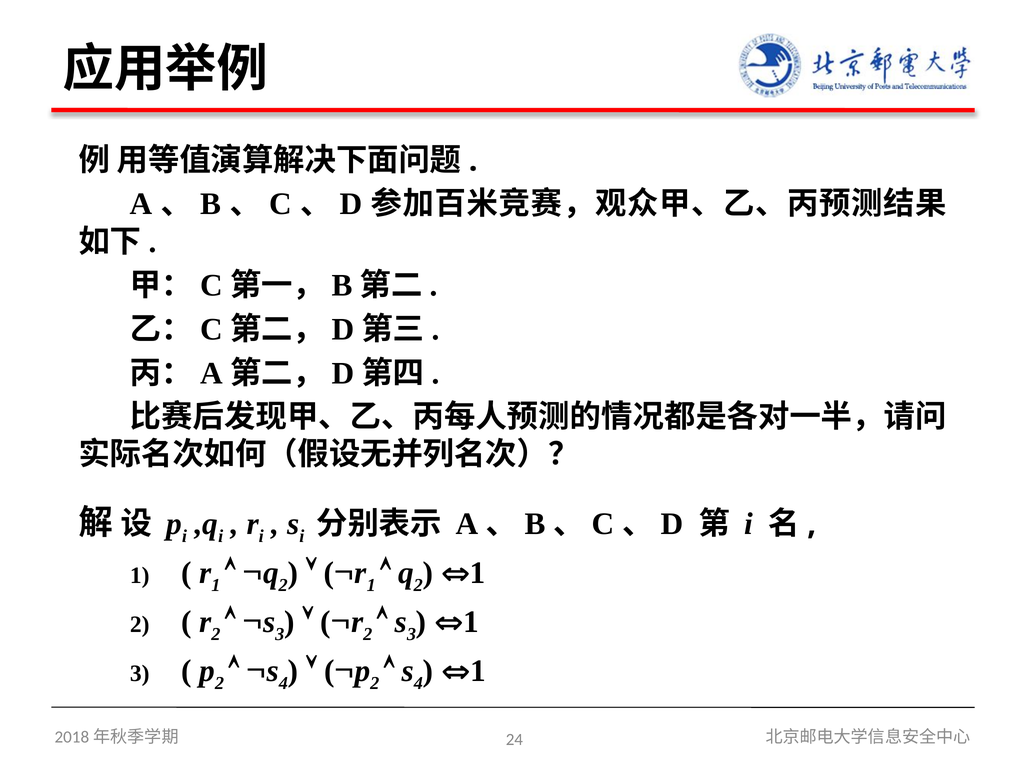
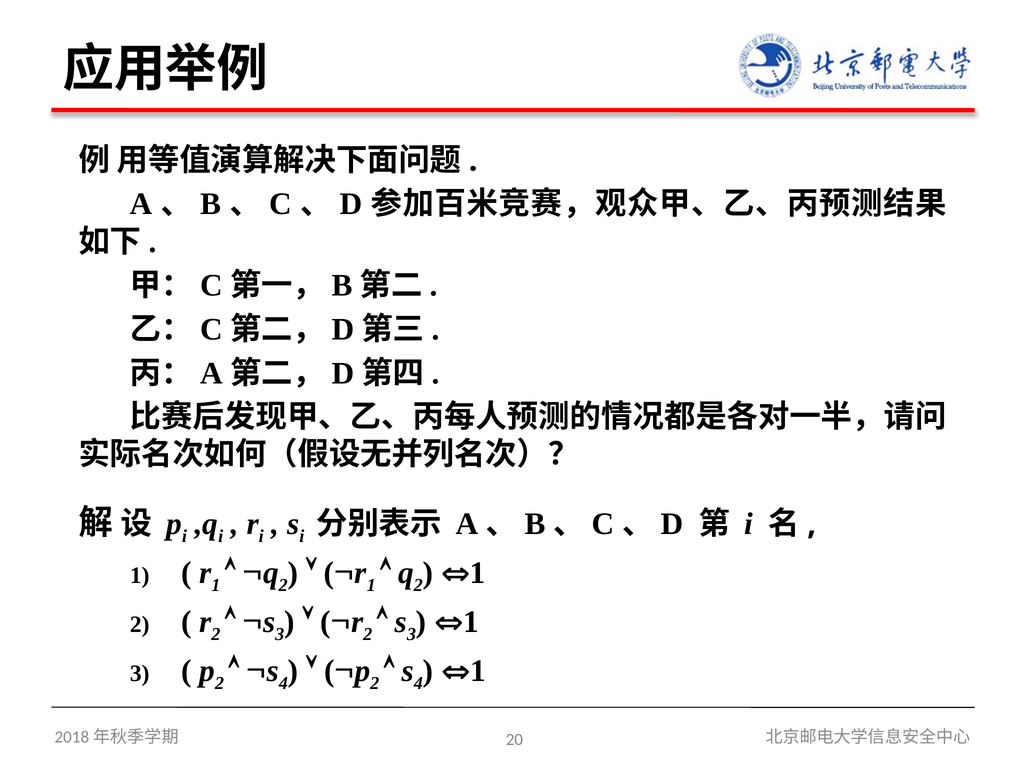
24: 24 -> 20 (514, 740)
